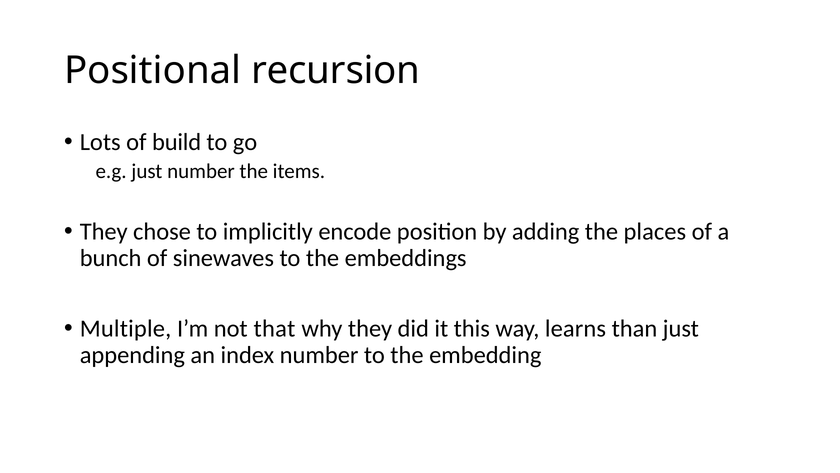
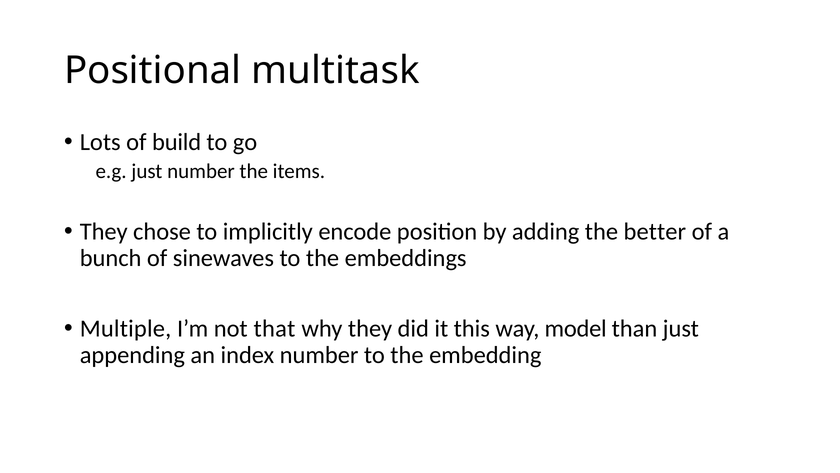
recursion: recursion -> multitask (335, 71)
places: places -> better (655, 231)
learns: learns -> model (576, 328)
